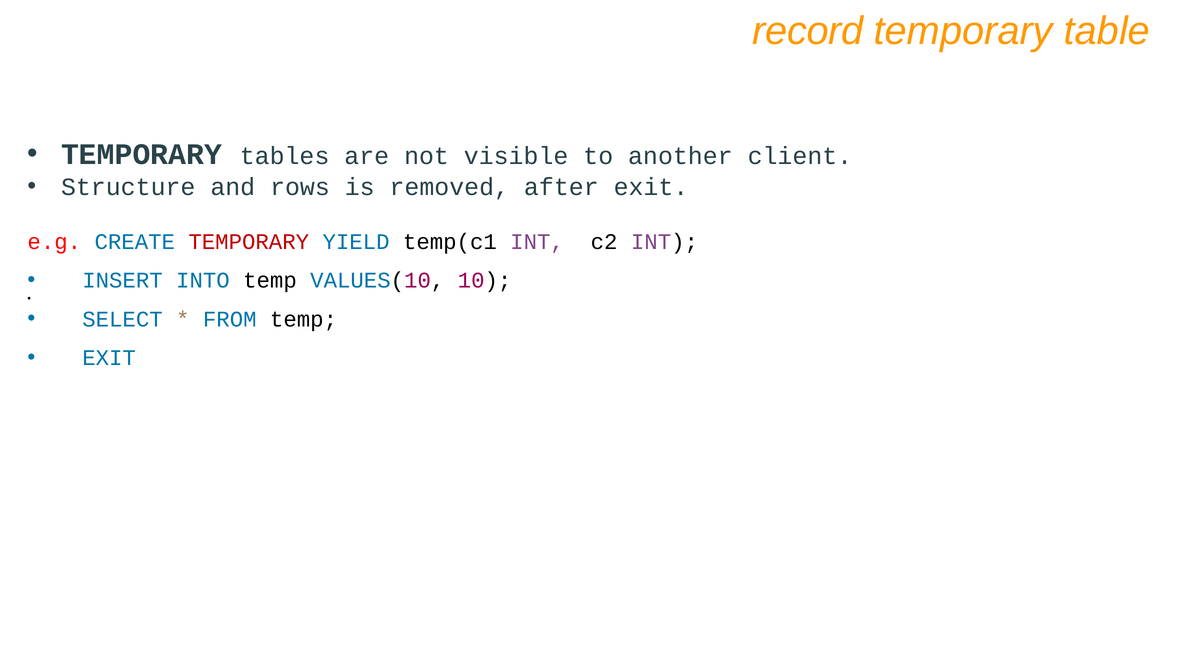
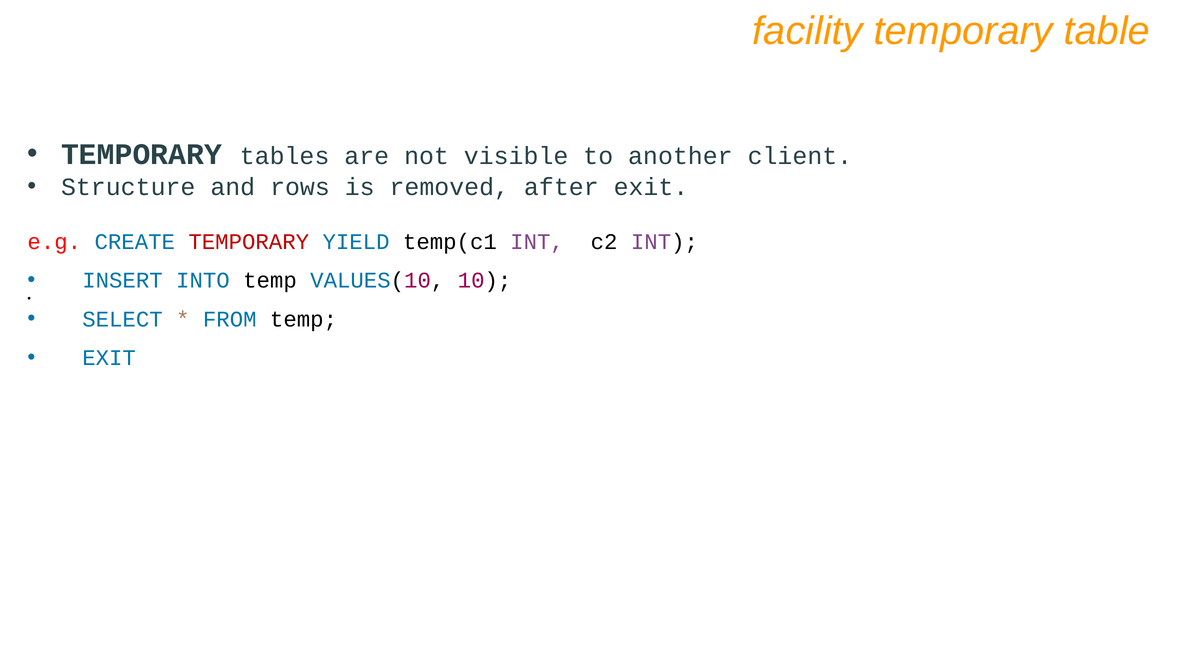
record: record -> facility (808, 31)
